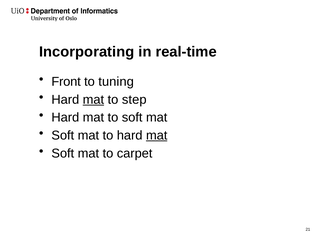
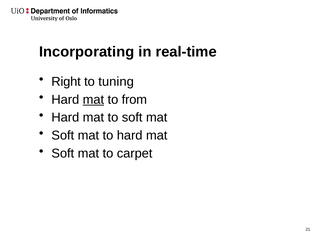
Front: Front -> Right (66, 82)
step: step -> from (134, 100)
mat underline: present -> none (157, 136)
